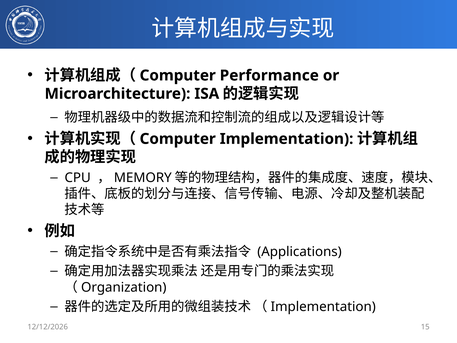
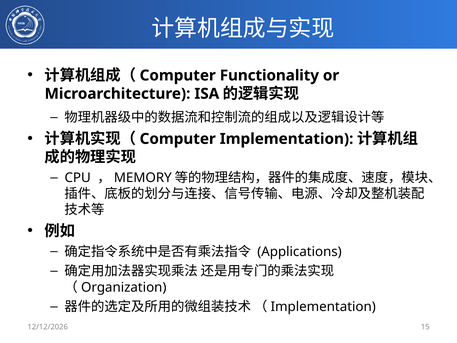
Performance: Performance -> Functionality (269, 75)
